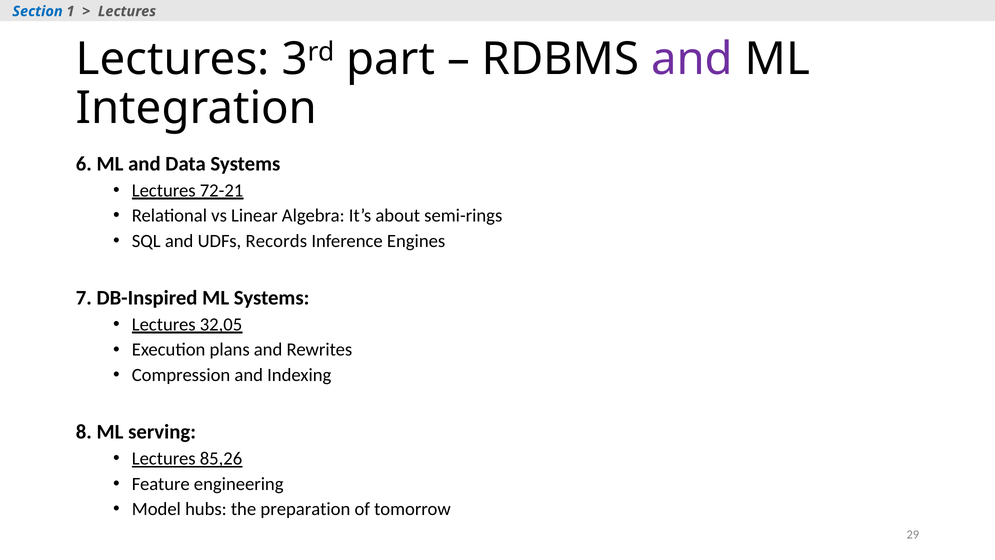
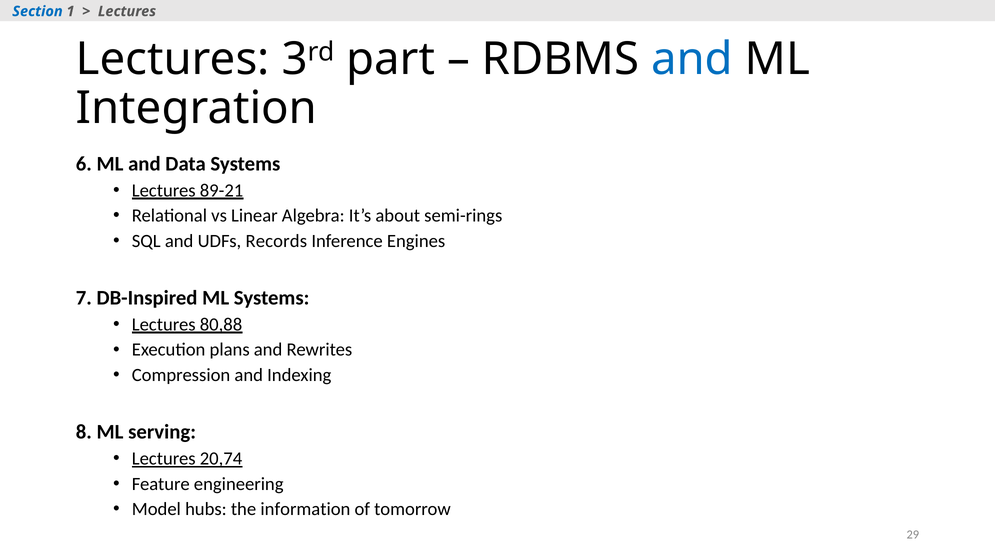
and colour: purple -> blue (692, 59)
72-21: 72-21 -> 89-21 (222, 190)
32,05: 32,05 -> 80,88 (221, 324)
85,26: 85,26 -> 20,74 (221, 458)
preparation: preparation -> information (305, 509)
